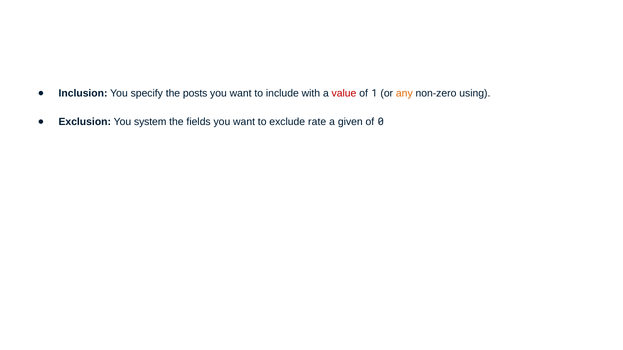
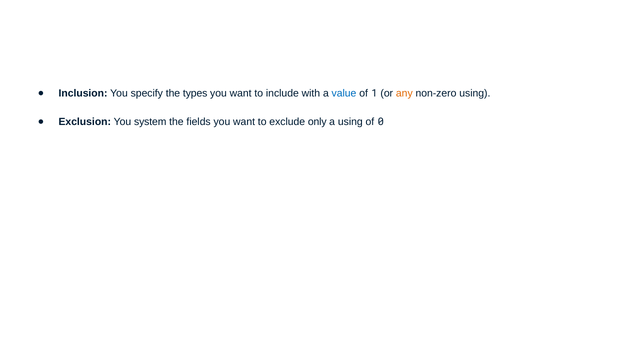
posts: posts -> types (195, 94)
value colour: red -> blue (344, 94)
rate: rate -> only (317, 122)
a given: given -> using (350, 122)
